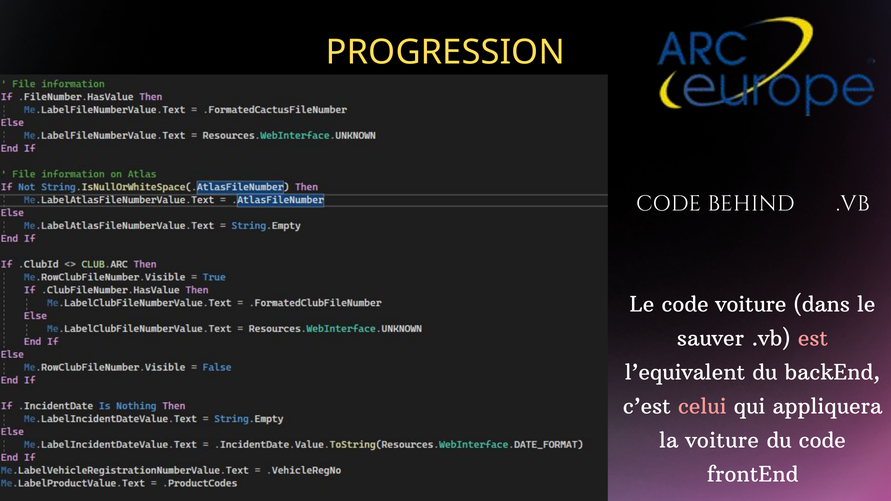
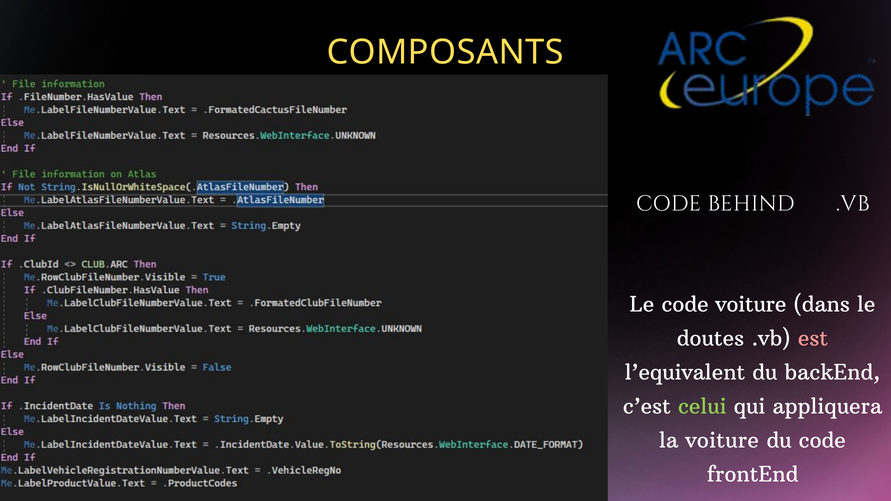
PROGRESSION: PROGRESSION -> COMPOSANTS (445, 52)
sauver: sauver -> doutes (711, 339)
celui colour: pink -> light green (702, 407)
